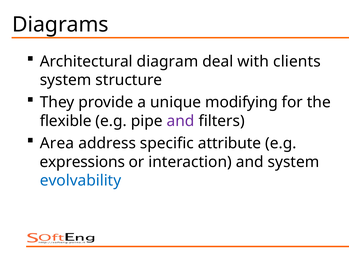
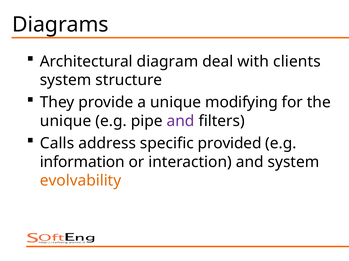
flexible: flexible -> unique (66, 121)
Area: Area -> Calls (57, 144)
attribute: attribute -> provided (230, 144)
expressions: expressions -> information (82, 162)
evolvability colour: blue -> orange (81, 181)
